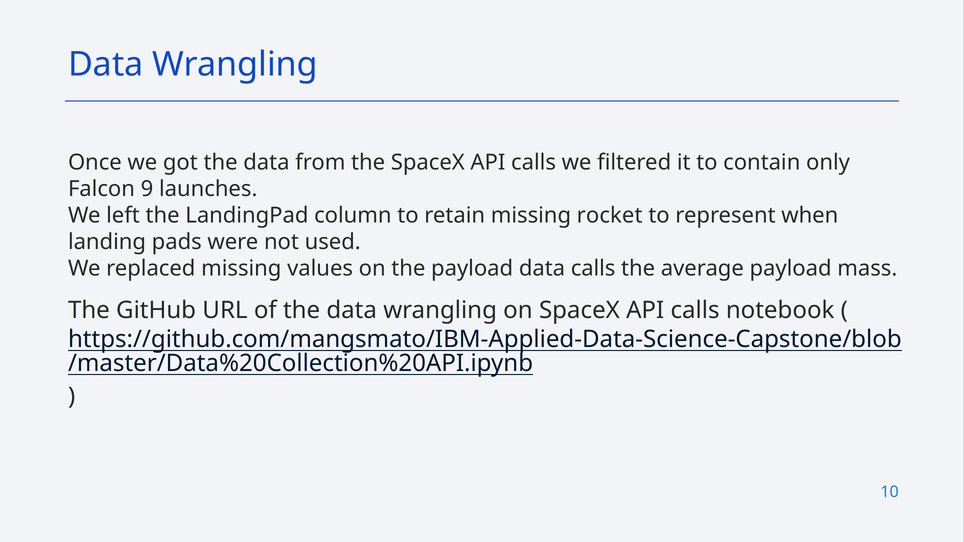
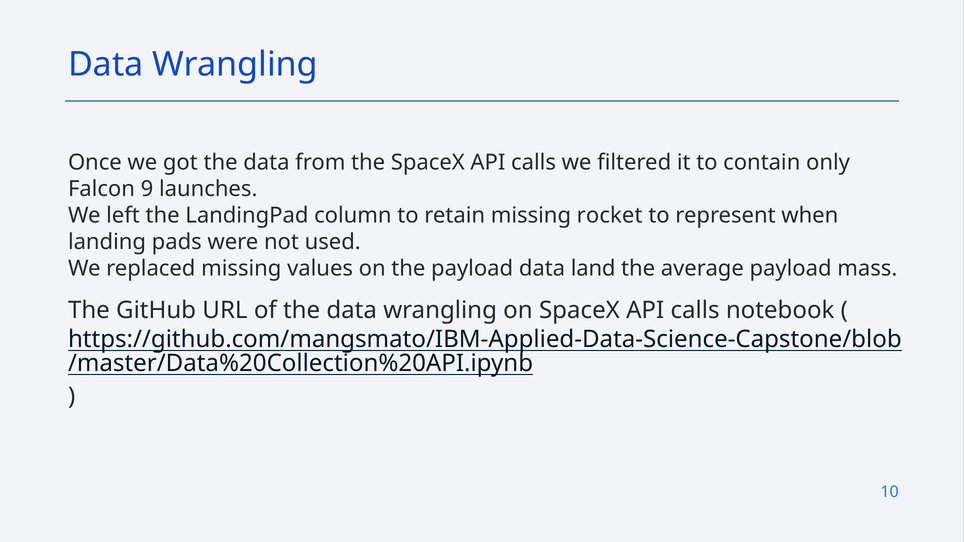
data calls: calls -> land (593, 269)
